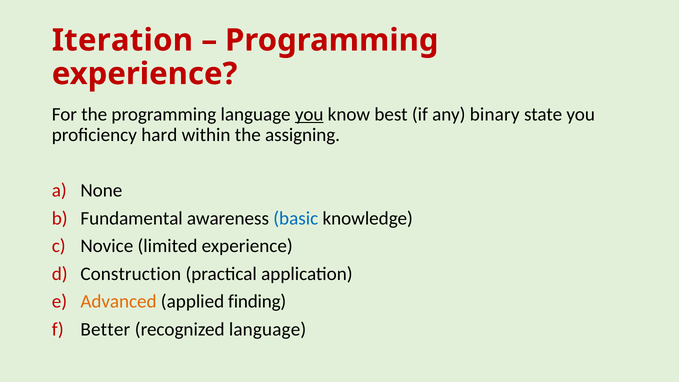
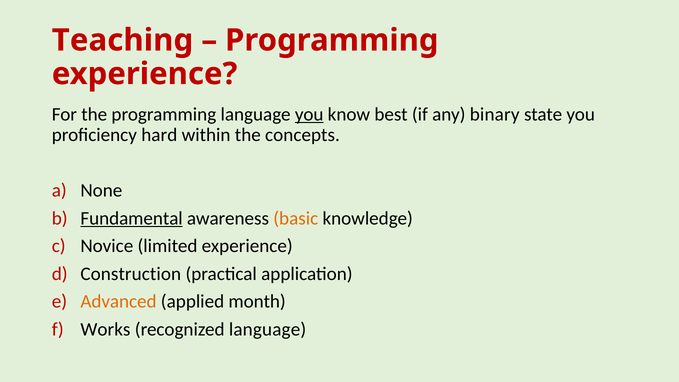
Iteration: Iteration -> Teaching (122, 40)
assigning: assigning -> concepts (302, 135)
Fundamental underline: none -> present (132, 218)
basic colour: blue -> orange (296, 218)
finding: finding -> month (257, 301)
Better: Better -> Works (105, 329)
